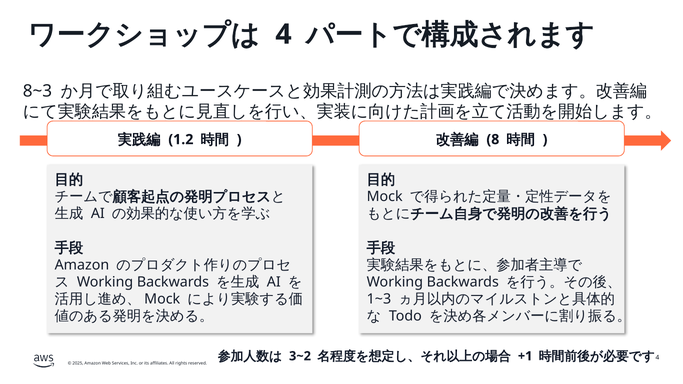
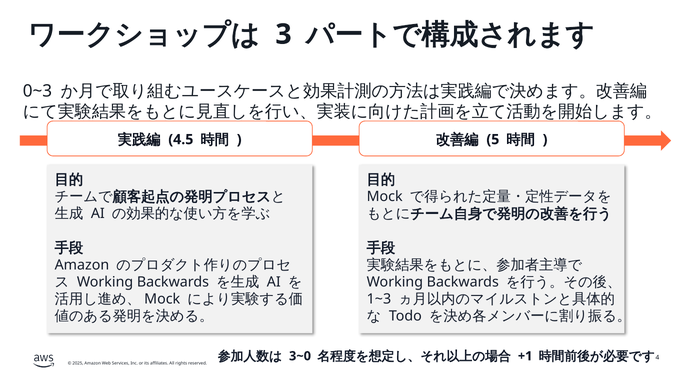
4: 4 -> 3 (284, 34)
8~3: 8~3 -> 0~3 (37, 91)
1.2: 1.2 -> 4.5 (181, 140)
8: 8 -> 5 (493, 140)
3~2: 3~2 -> 3~0 (300, 356)
